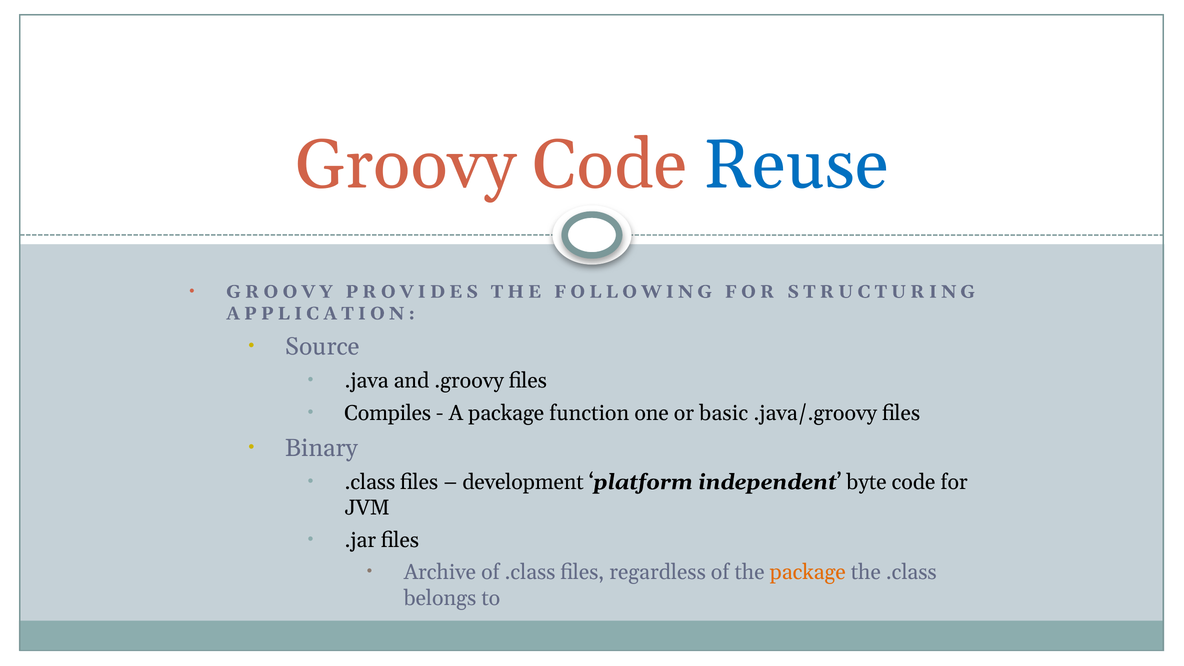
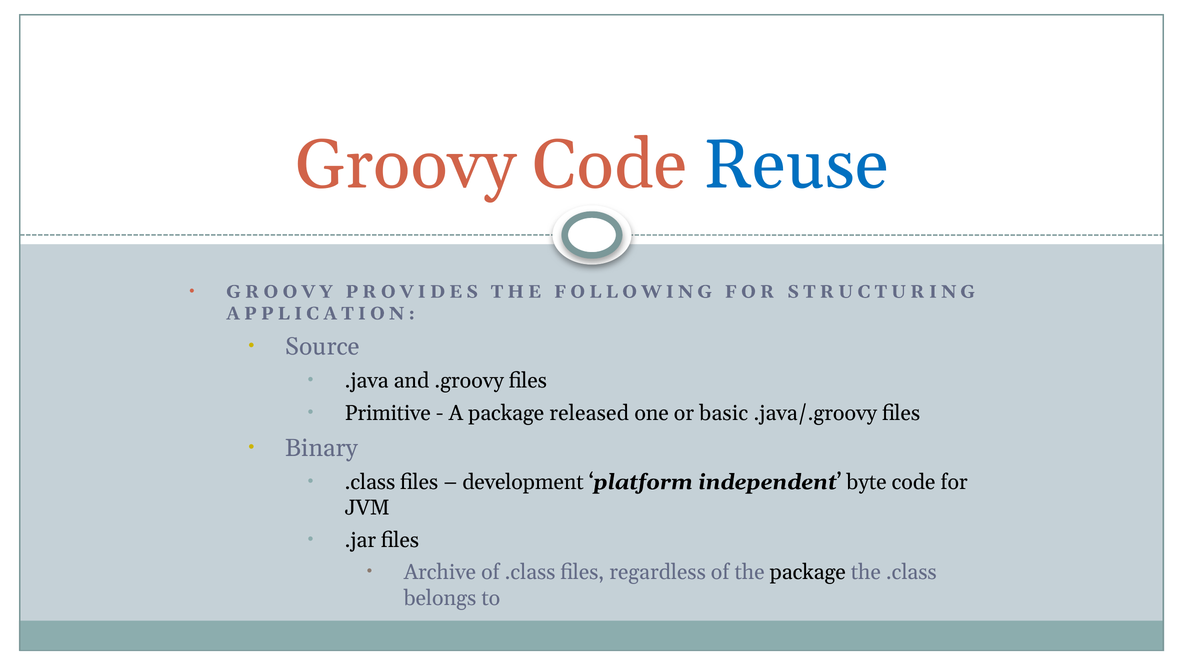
Compiles: Compiles -> Primitive (388, 413)
function: function -> released (589, 413)
package colour: orange -> black (808, 572)
